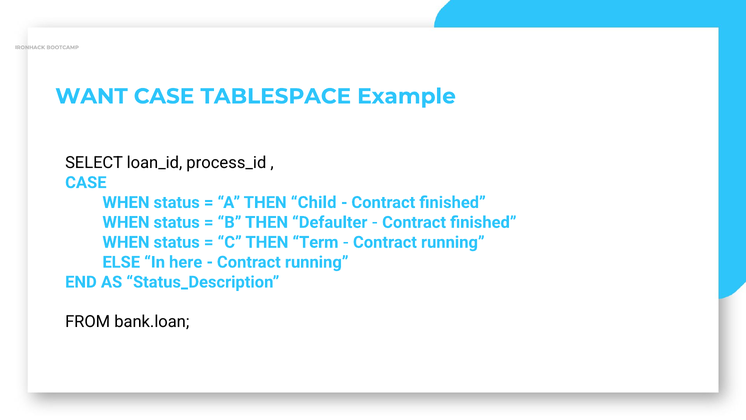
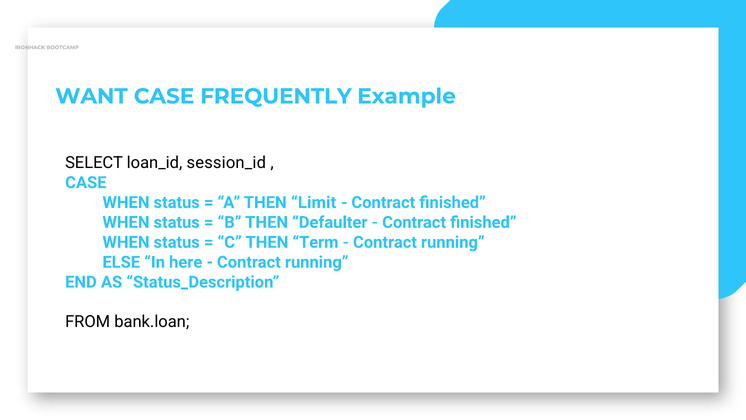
TABLESPACE: TABLESPACE -> FREQUENTLY (276, 96)
process_id: process_id -> session_id (226, 163)
Child: Child -> Limit (314, 202)
